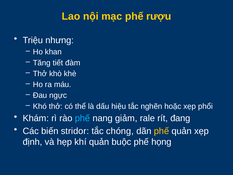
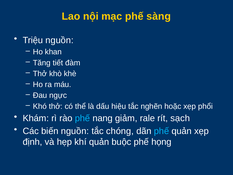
rượu: rượu -> sàng (159, 16)
Triệu nhưng: nhưng -> nguồn (60, 40)
đang: đang -> sạch (180, 118)
biến stridor: stridor -> nguồn (75, 131)
phế colour: yellow -> light blue (161, 131)
